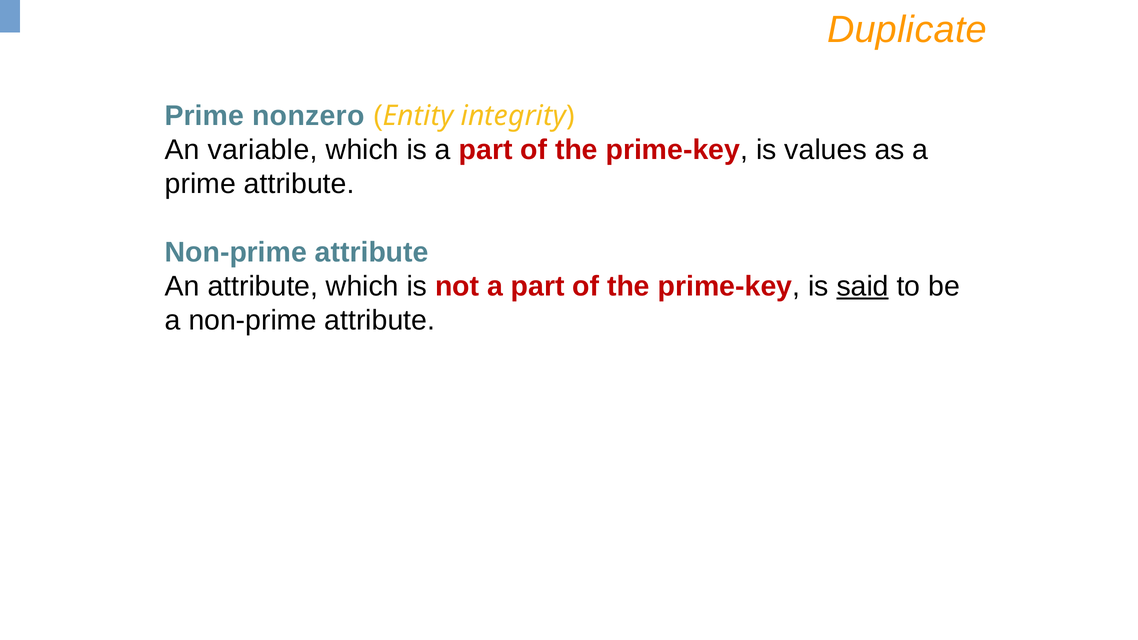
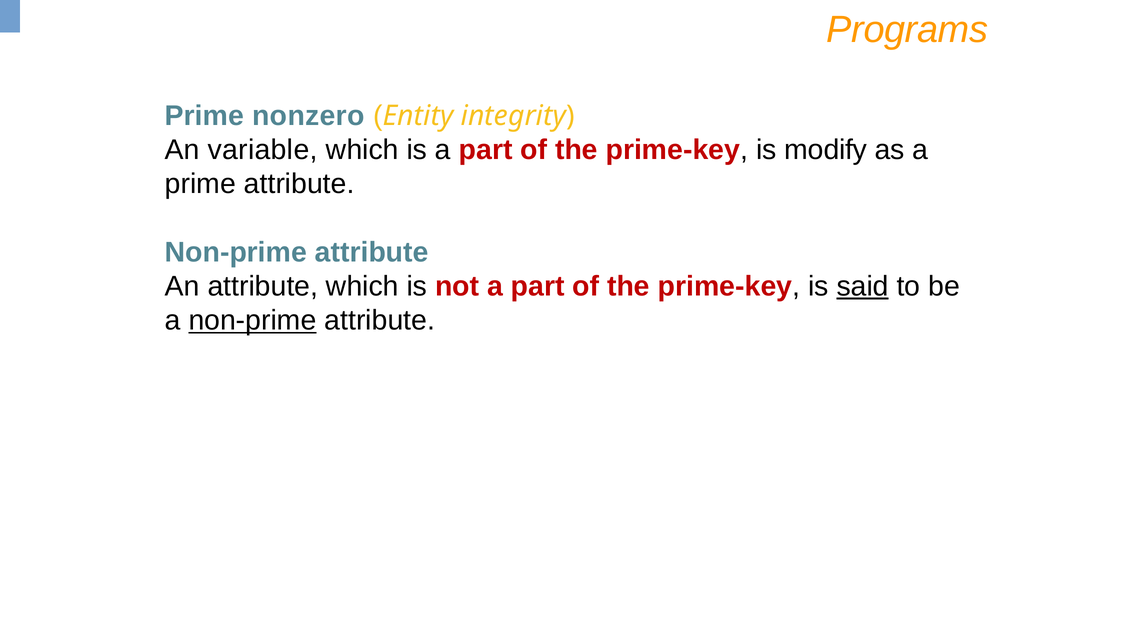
Duplicate: Duplicate -> Programs (907, 30)
values: values -> modify (826, 150)
non-prime underline: none -> present (253, 321)
